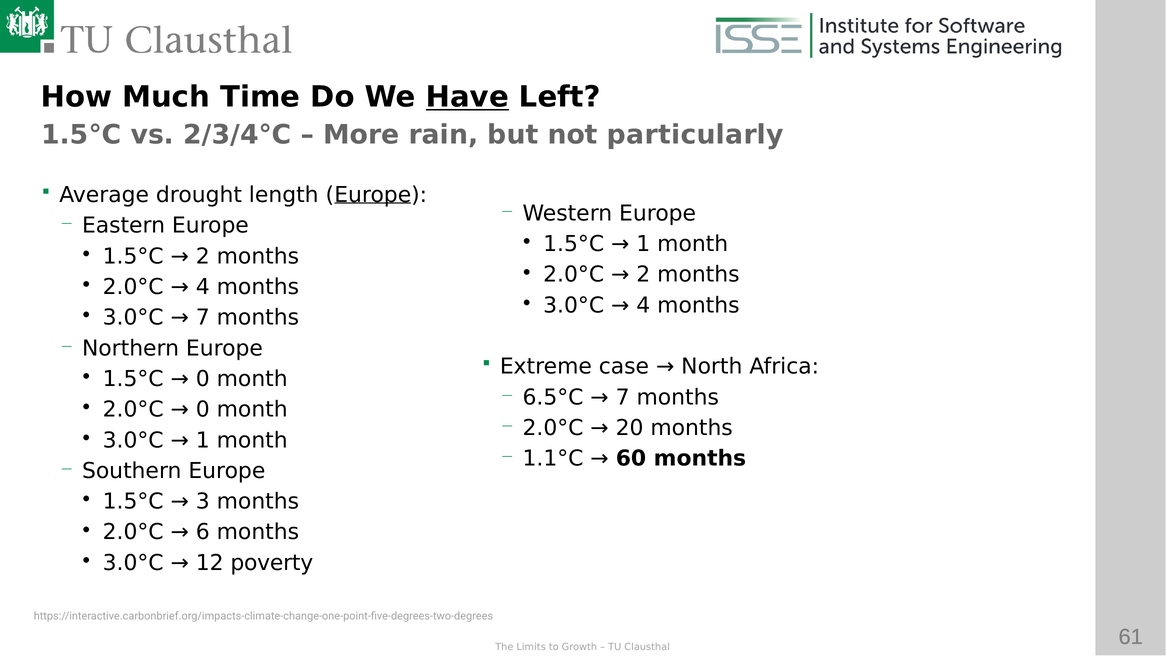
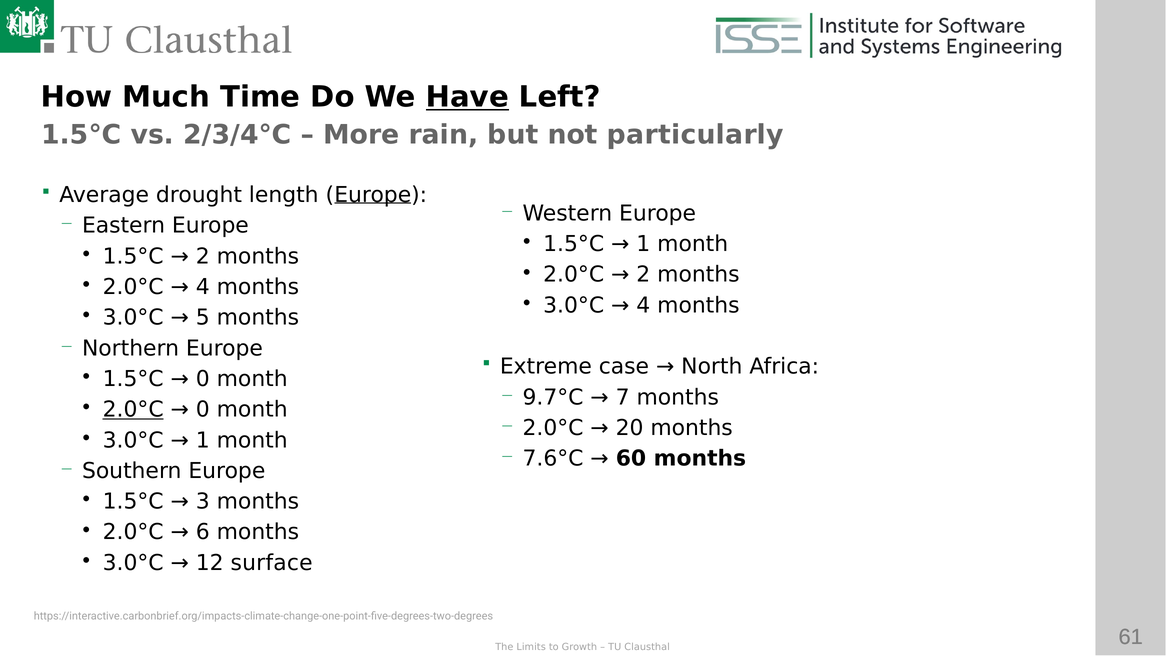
7: 7 -> 5 (203, 317)
6.5°C: 6.5°C -> 9.7°C (553, 397)
2.0°C underline: none -> present (133, 409)
1.1°C: 1.1°C -> 7.6°C (553, 458)
poverty: poverty -> surface (272, 562)
